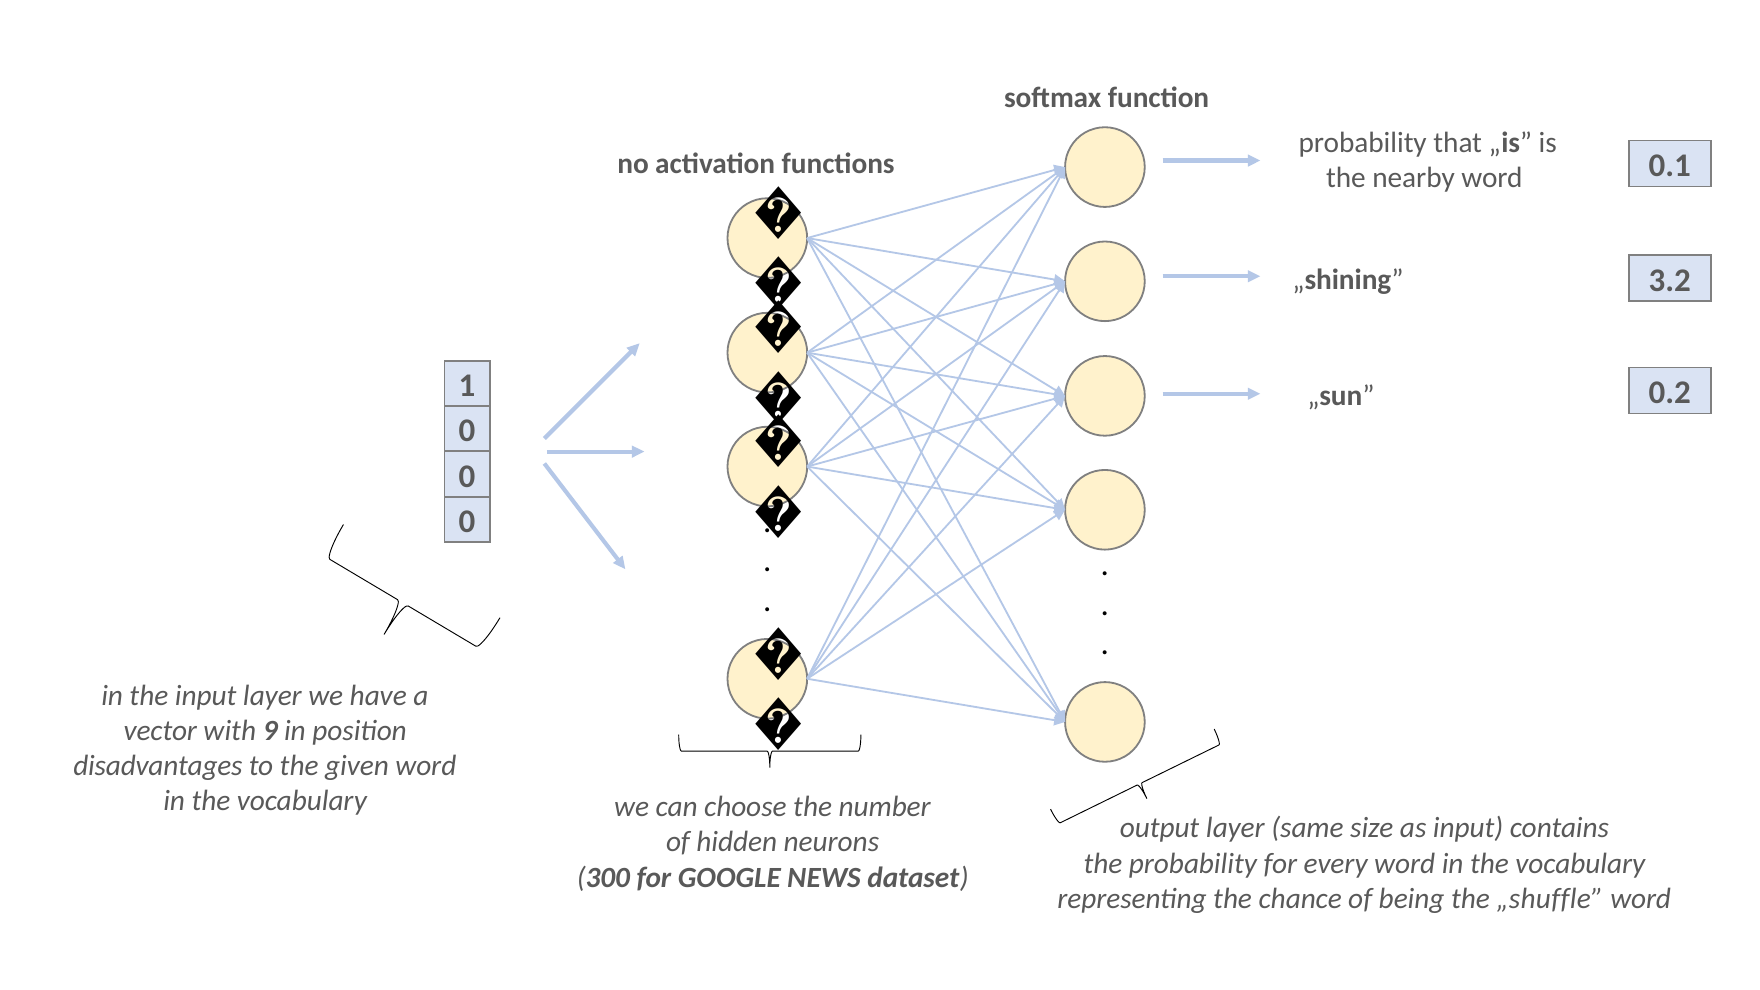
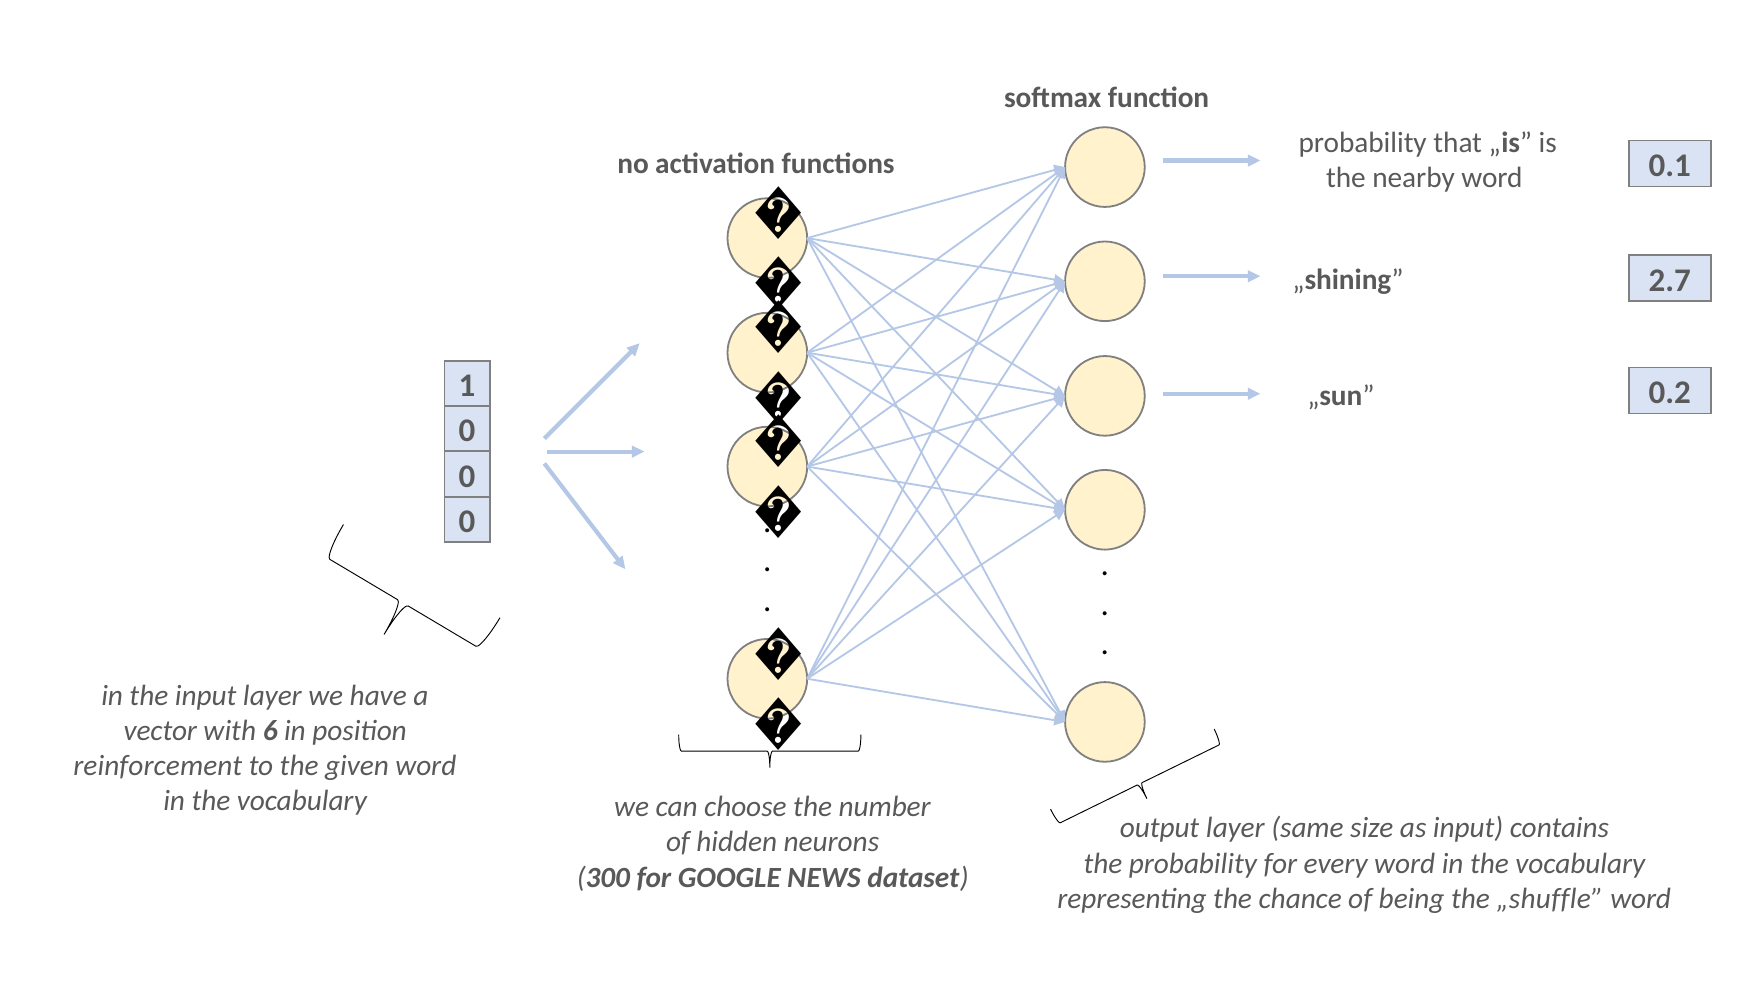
3.2: 3.2 -> 2.7 (1670, 280)
9: 9 -> 6 (270, 731)
disadvantages: disadvantages -> reinforcement (158, 766)
